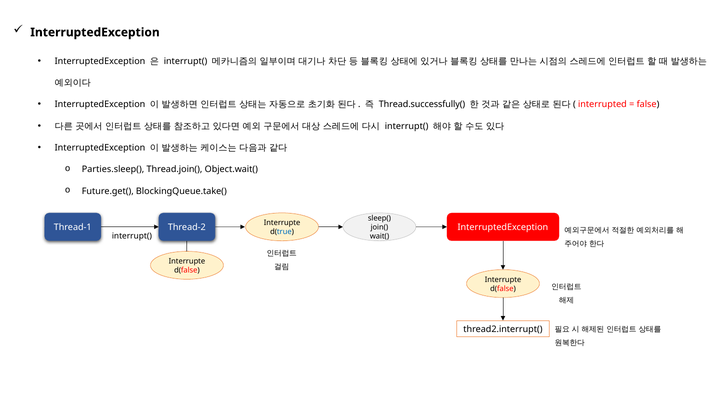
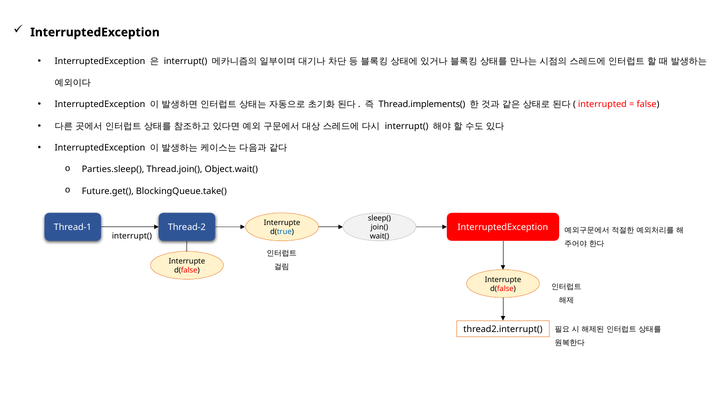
Thread.successfully(: Thread.successfully( -> Thread.implements( (422, 105)
